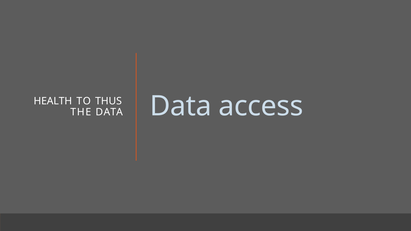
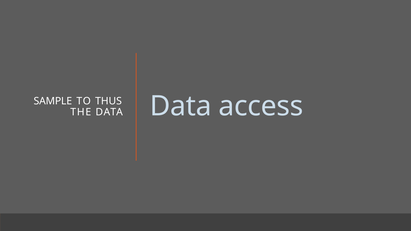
HEALTH: HEALTH -> SAMPLE (53, 101)
